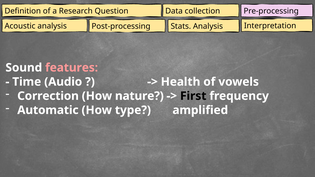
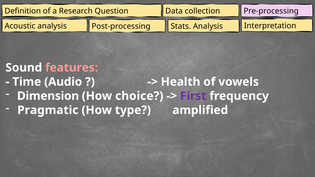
Correction: Correction -> Dimension (48, 96)
nature: nature -> choice (139, 96)
First colour: black -> purple (193, 96)
Automatic: Automatic -> Pragmatic (48, 110)
